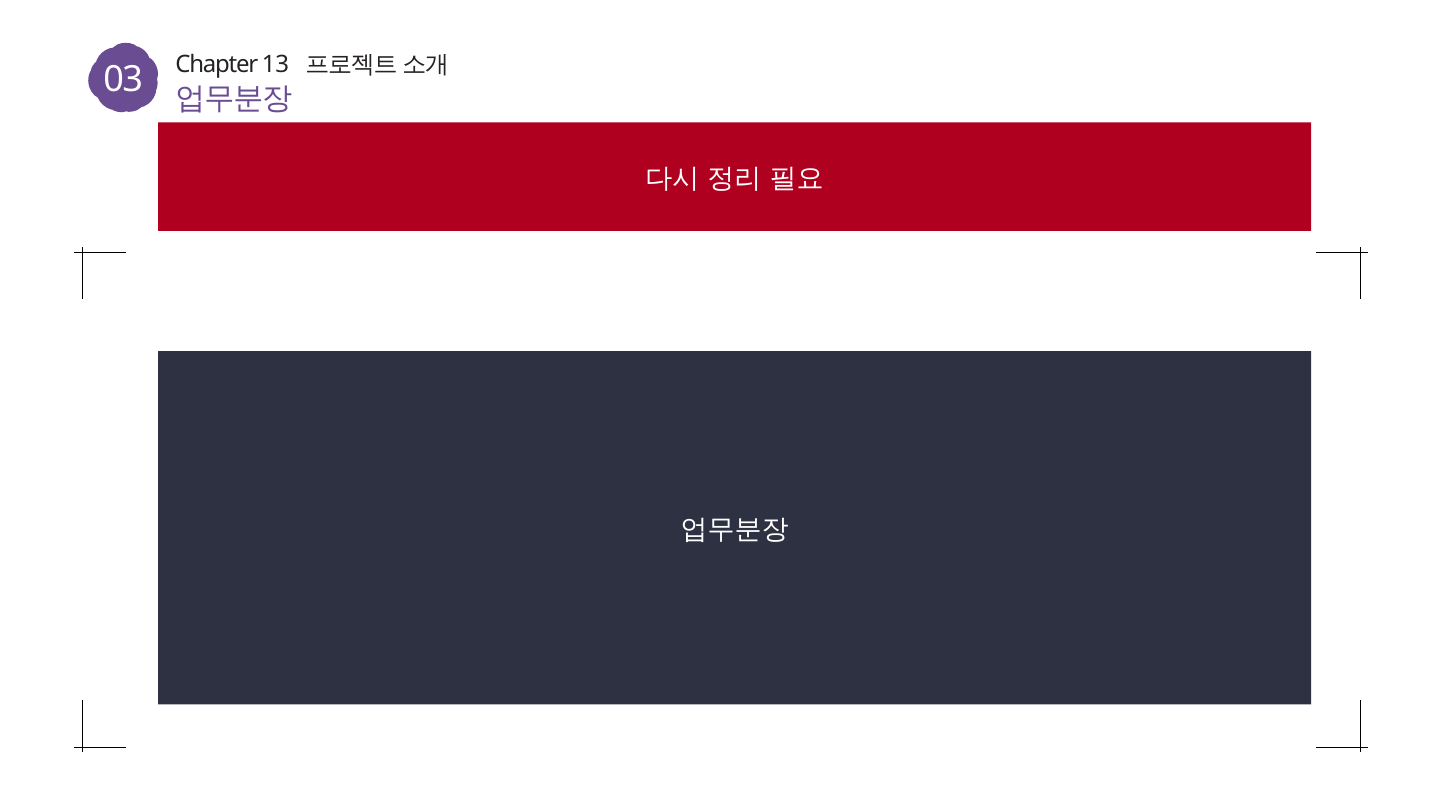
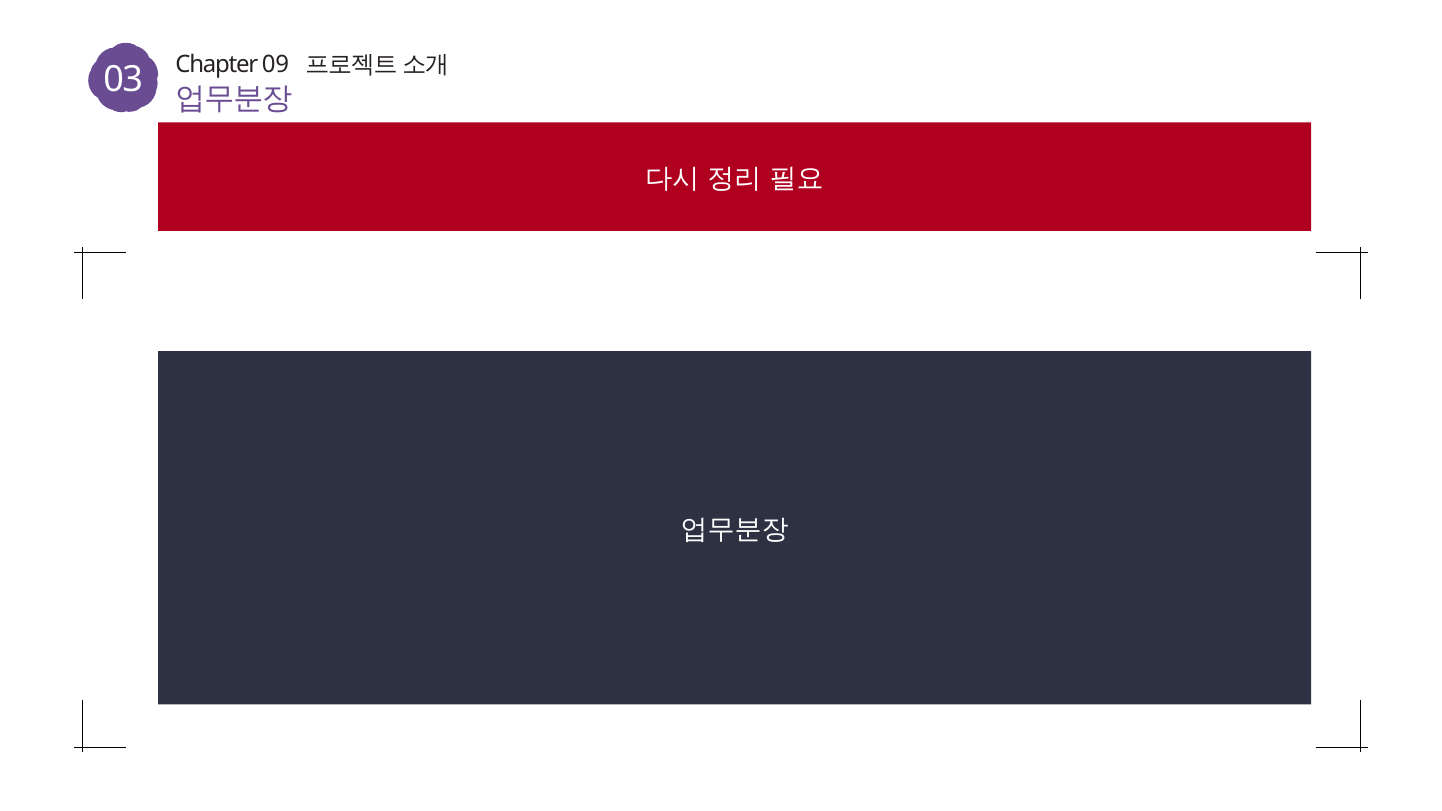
13: 13 -> 09 (276, 65)
